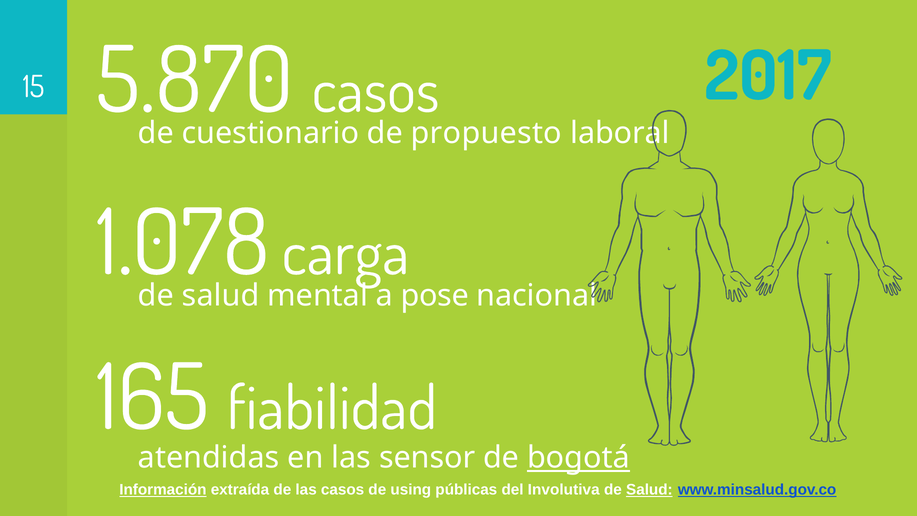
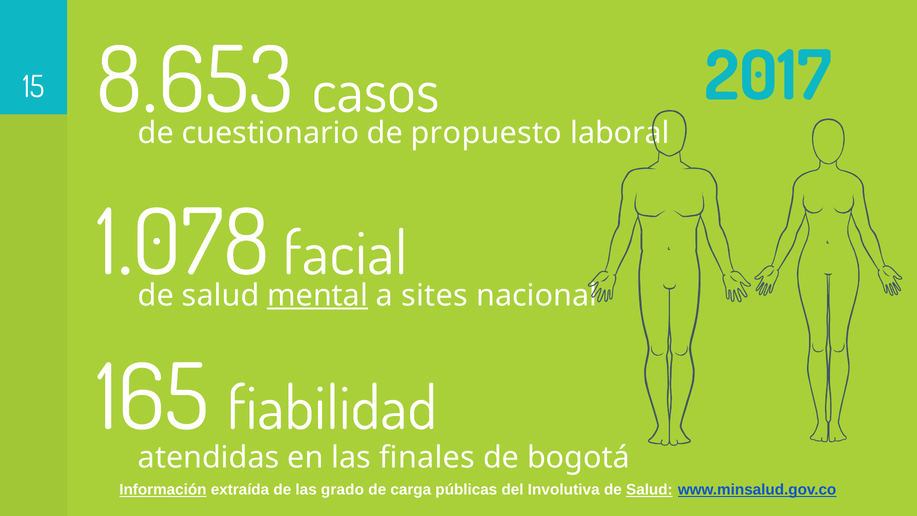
5.870: 5.870 -> 8.653 (195, 82)
carga: carga -> facial (345, 254)
mental underline: none -> present (318, 295)
pose: pose -> sites (435, 295)
sensor: sensor -> finales (427, 458)
bogotá underline: present -> none (579, 458)
las casos: casos -> grado (342, 490)
using: using -> carga (411, 490)
